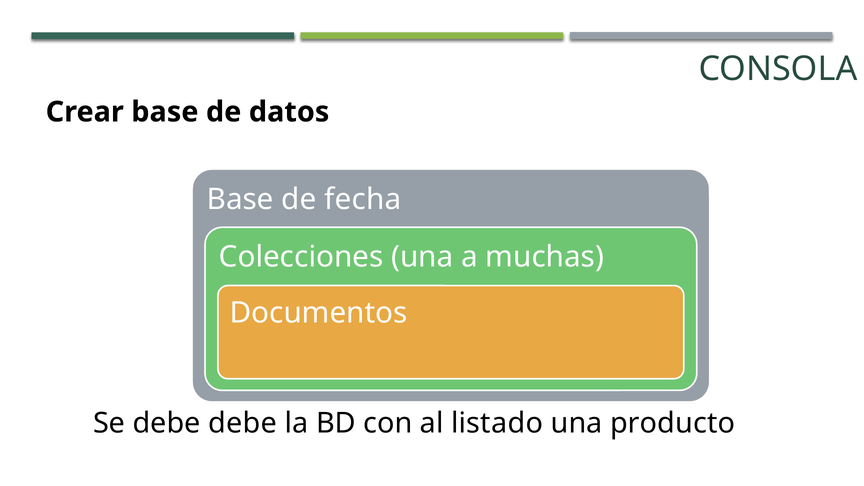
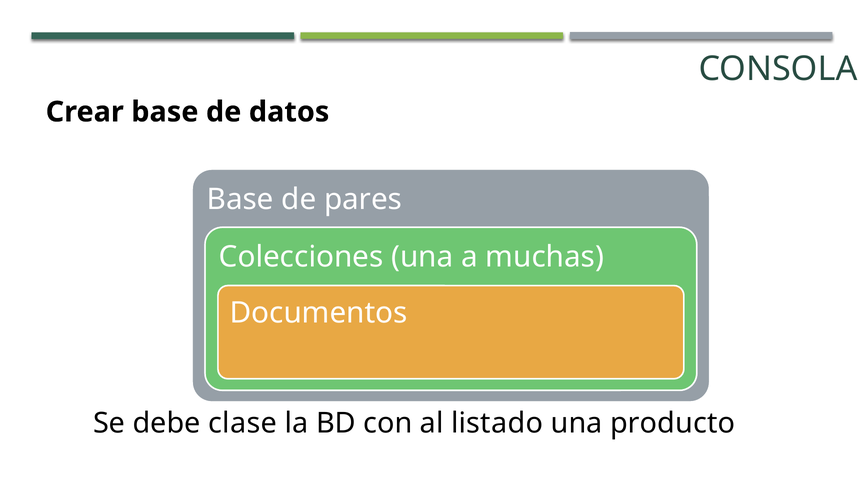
fecha: fecha -> pares (363, 200)
debe debe: debe -> clase (243, 423)
